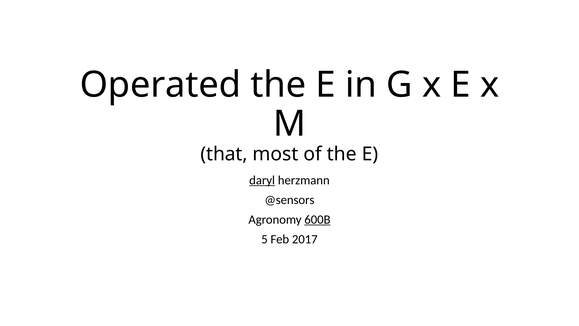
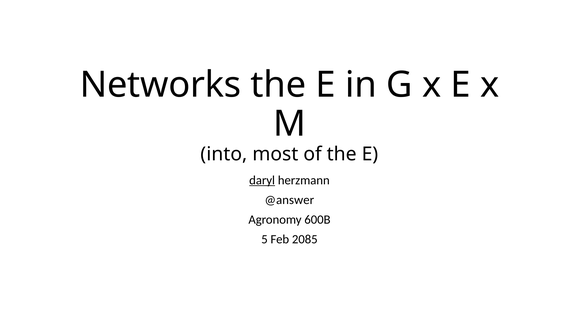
Operated: Operated -> Networks (160, 85)
that: that -> into (224, 154)
@sensors: @sensors -> @answer (289, 200)
600B underline: present -> none (317, 219)
2017: 2017 -> 2085 (305, 239)
